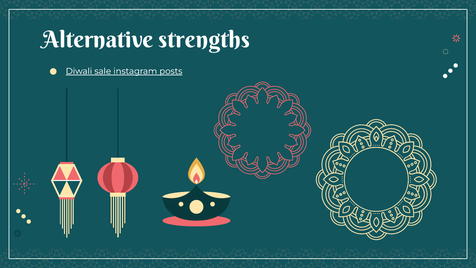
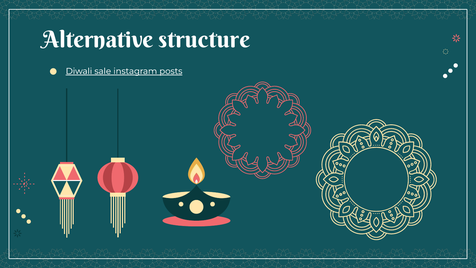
strengths: strengths -> structure (204, 40)
